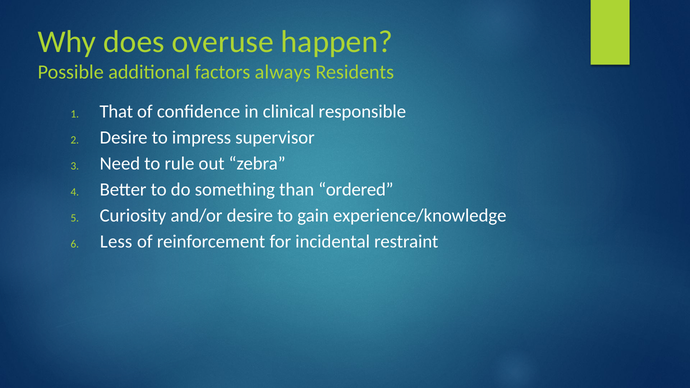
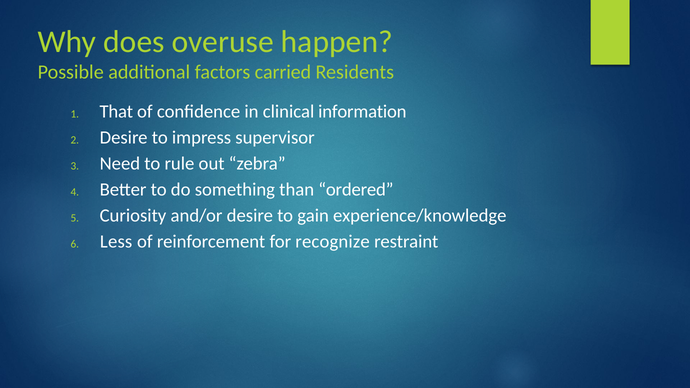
always: always -> carried (283, 72)
responsible: responsible -> information (362, 112)
incidental: incidental -> recognize (333, 242)
